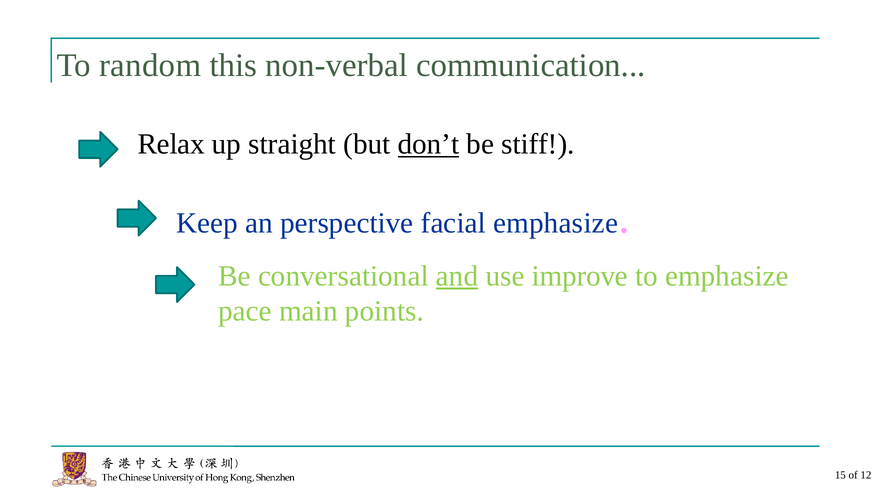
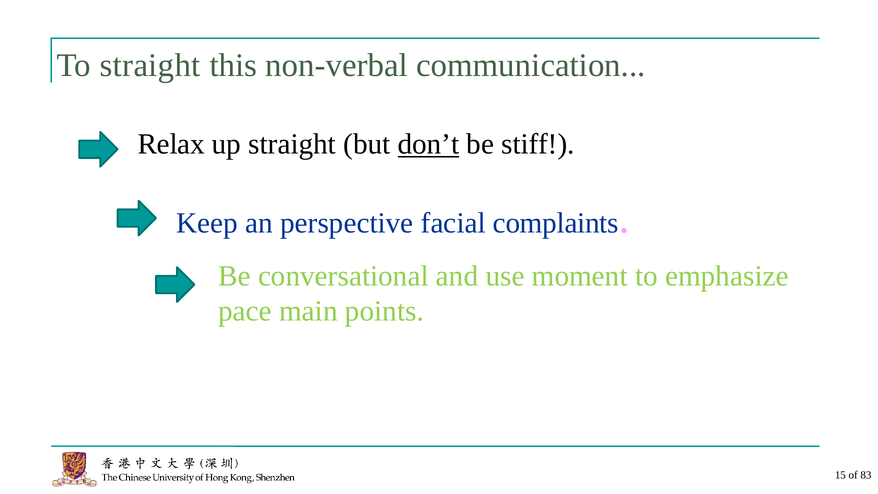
To random: random -> straight (150, 66)
facial emphasize: emphasize -> complaints (556, 223)
and underline: present -> none (457, 276)
improve: improve -> moment (580, 276)
12: 12 -> 83 (866, 475)
